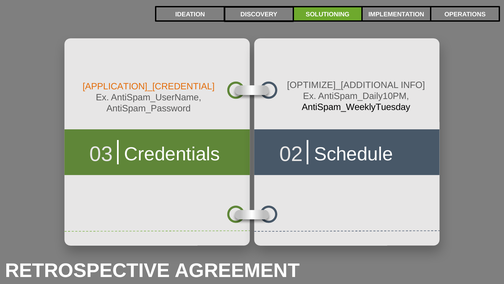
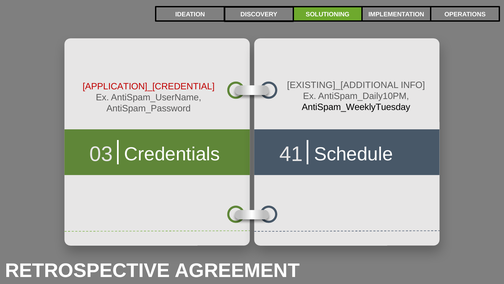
OPTIMIZE]_[ADDITIONAL: OPTIMIZE]_[ADDITIONAL -> EXISTING]_[ADDITIONAL (343, 85)
APPLICATION]_[CREDENTIAL colour: orange -> red (149, 86)
02: 02 -> 41 (291, 154)
